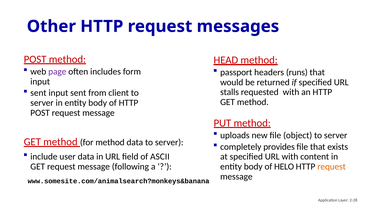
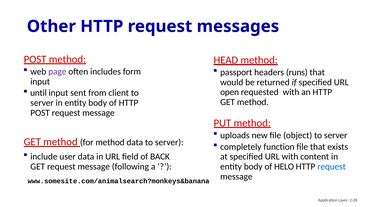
sent: sent -> until (38, 93)
stalls: stalls -> open (230, 92)
provides: provides -> function (279, 146)
ASCII: ASCII -> BACK (160, 156)
request colour: orange -> blue (332, 166)
